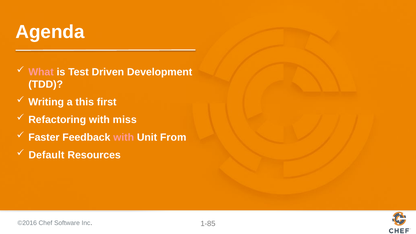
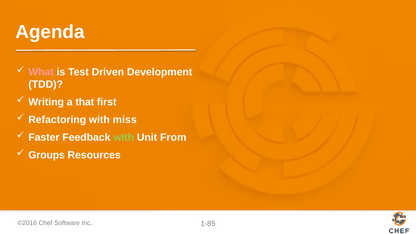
this: this -> that (85, 102)
with colour: pink -> light green (124, 137)
Default: Default -> Groups (47, 155)
